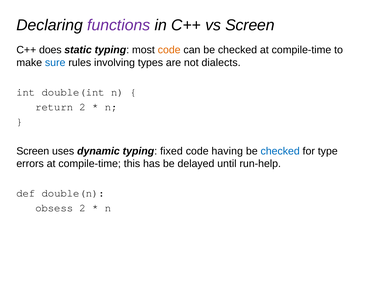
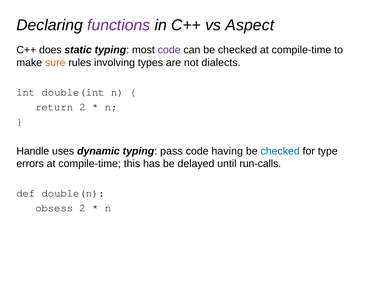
vs Screen: Screen -> Aspect (250, 25)
code colour: orange -> purple (169, 50)
sure colour: blue -> orange (55, 63)
Screen: Screen -> Handle (33, 151)
fixed: fixed -> pass (171, 151)
run-help: run-help -> run-calls (260, 163)
